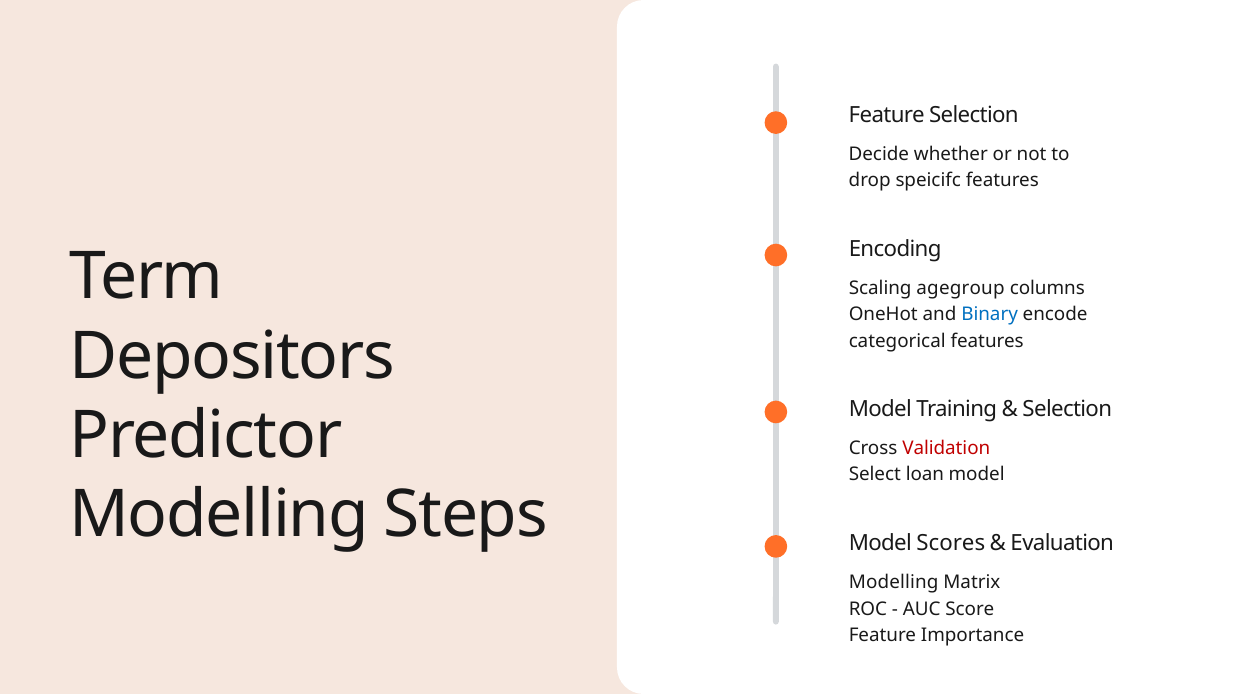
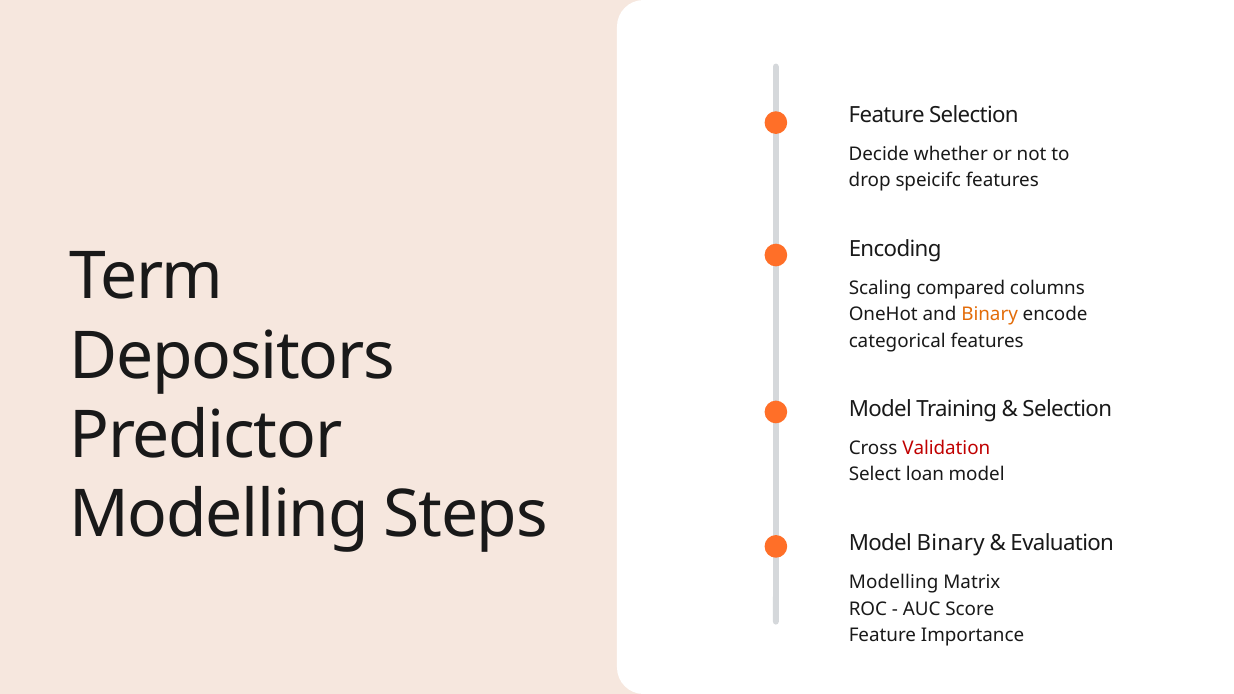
agegroup: agegroup -> compared (961, 288)
Binary colour: blue -> orange (990, 315)
Model Scores: Scores -> Binary (951, 544)
